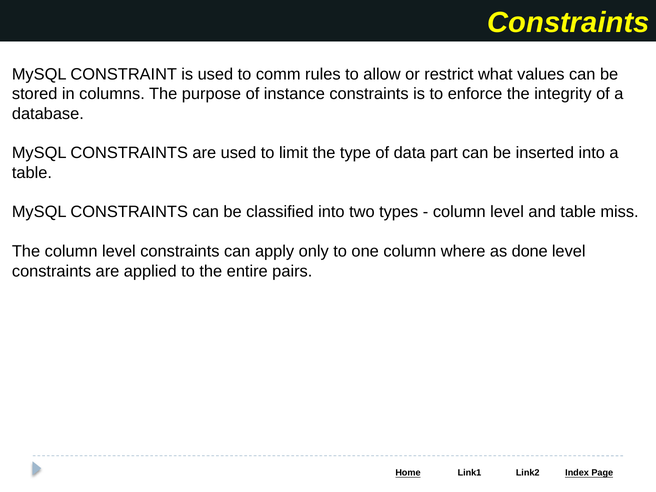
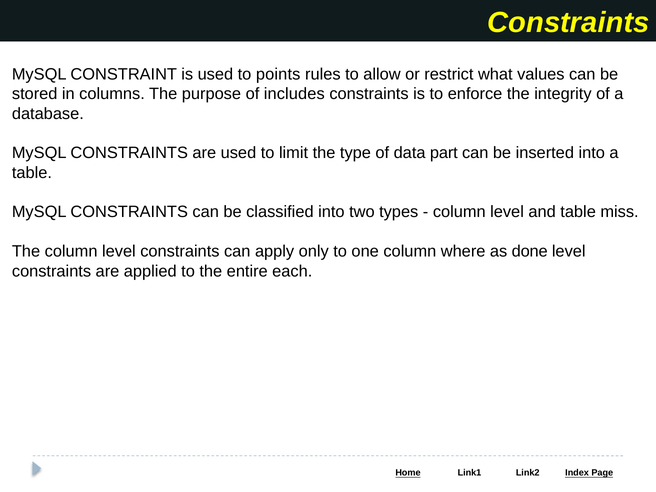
comm: comm -> points (278, 74)
instance: instance -> includes (294, 94)
pairs: pairs -> each (292, 271)
